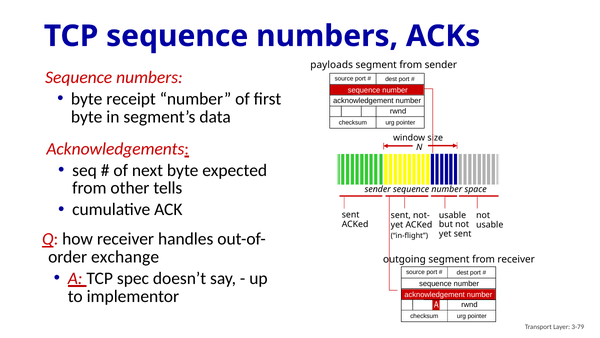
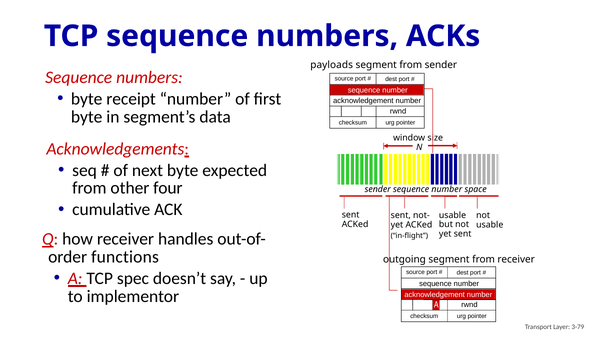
tells: tells -> four (168, 188)
exchange: exchange -> functions (125, 257)
